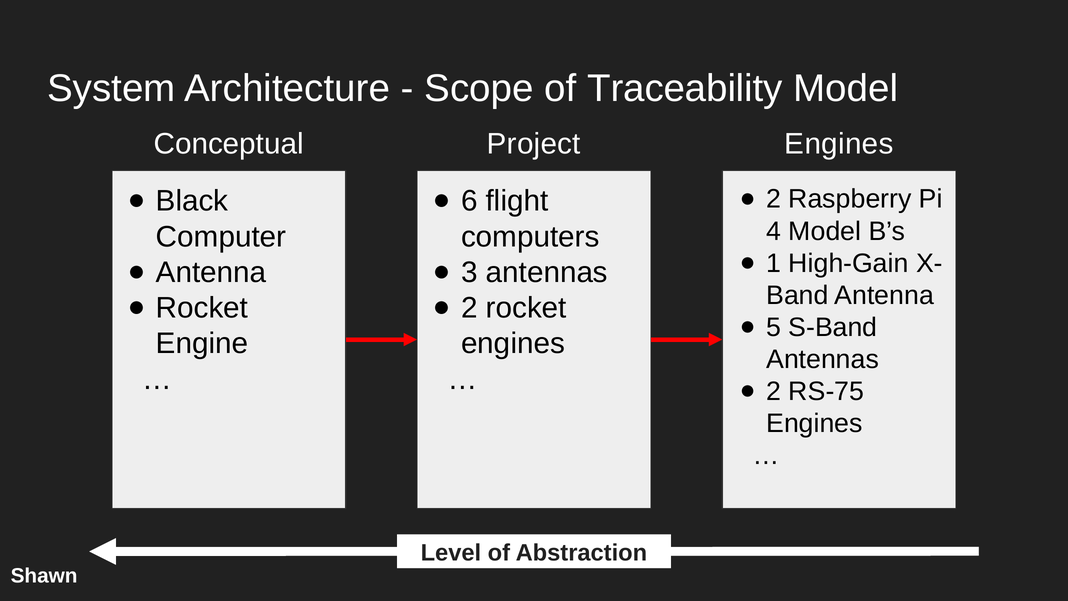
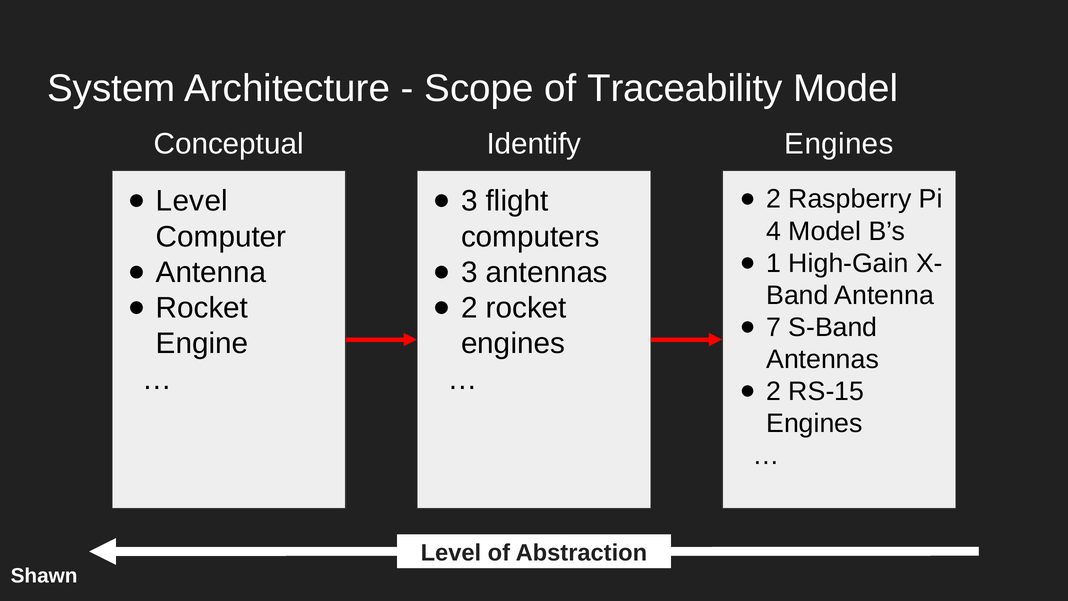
Project: Project -> Identify (534, 144)
Black: Black -> Level (192, 201)
6: 6 -> 3 (469, 201)
5: 5 -> 7 (774, 327)
RS-75: RS-75 -> RS-15 (826, 391)
